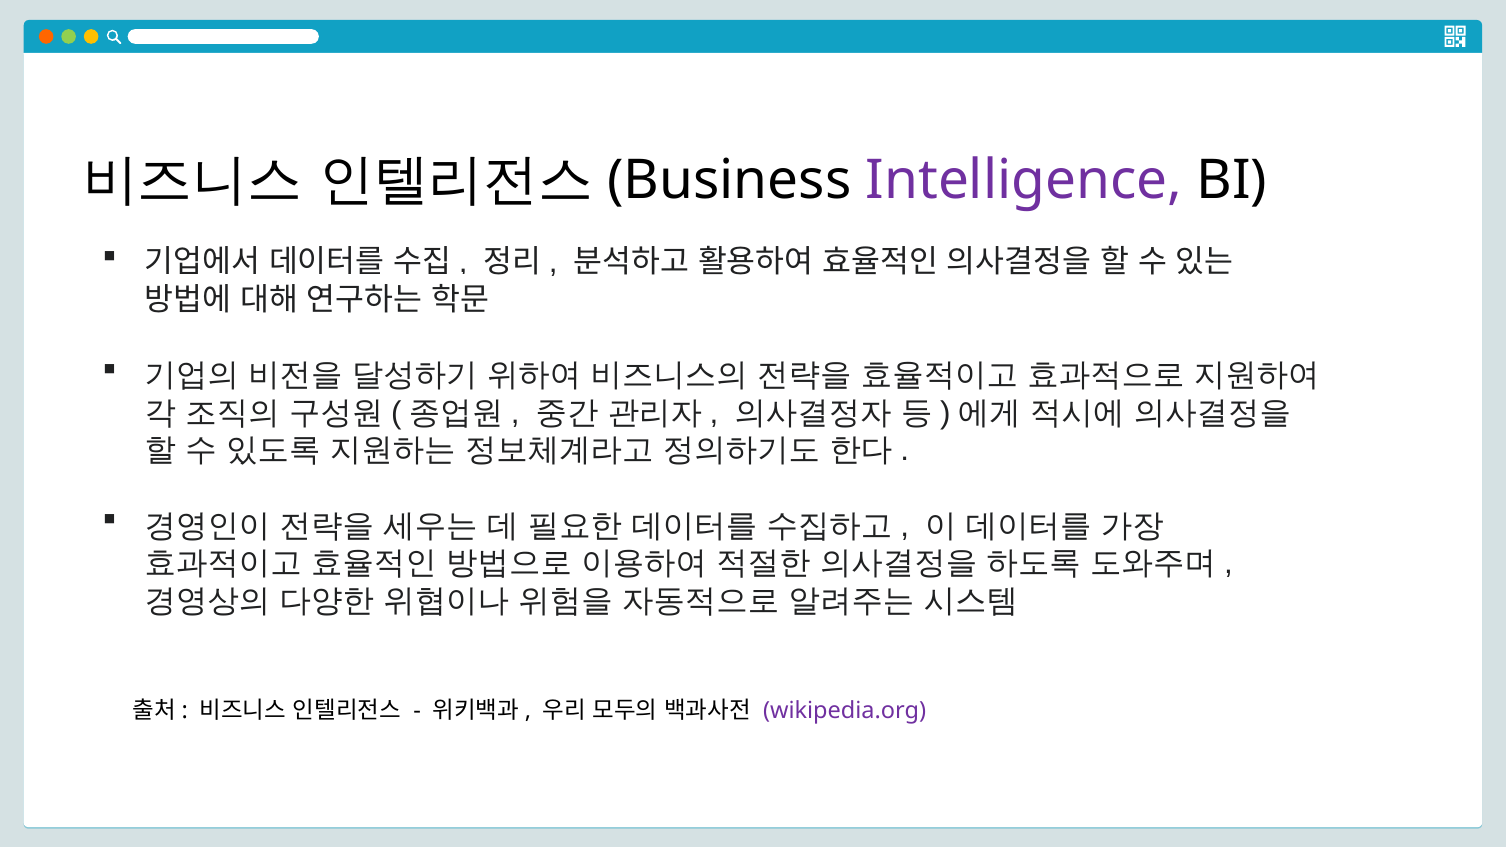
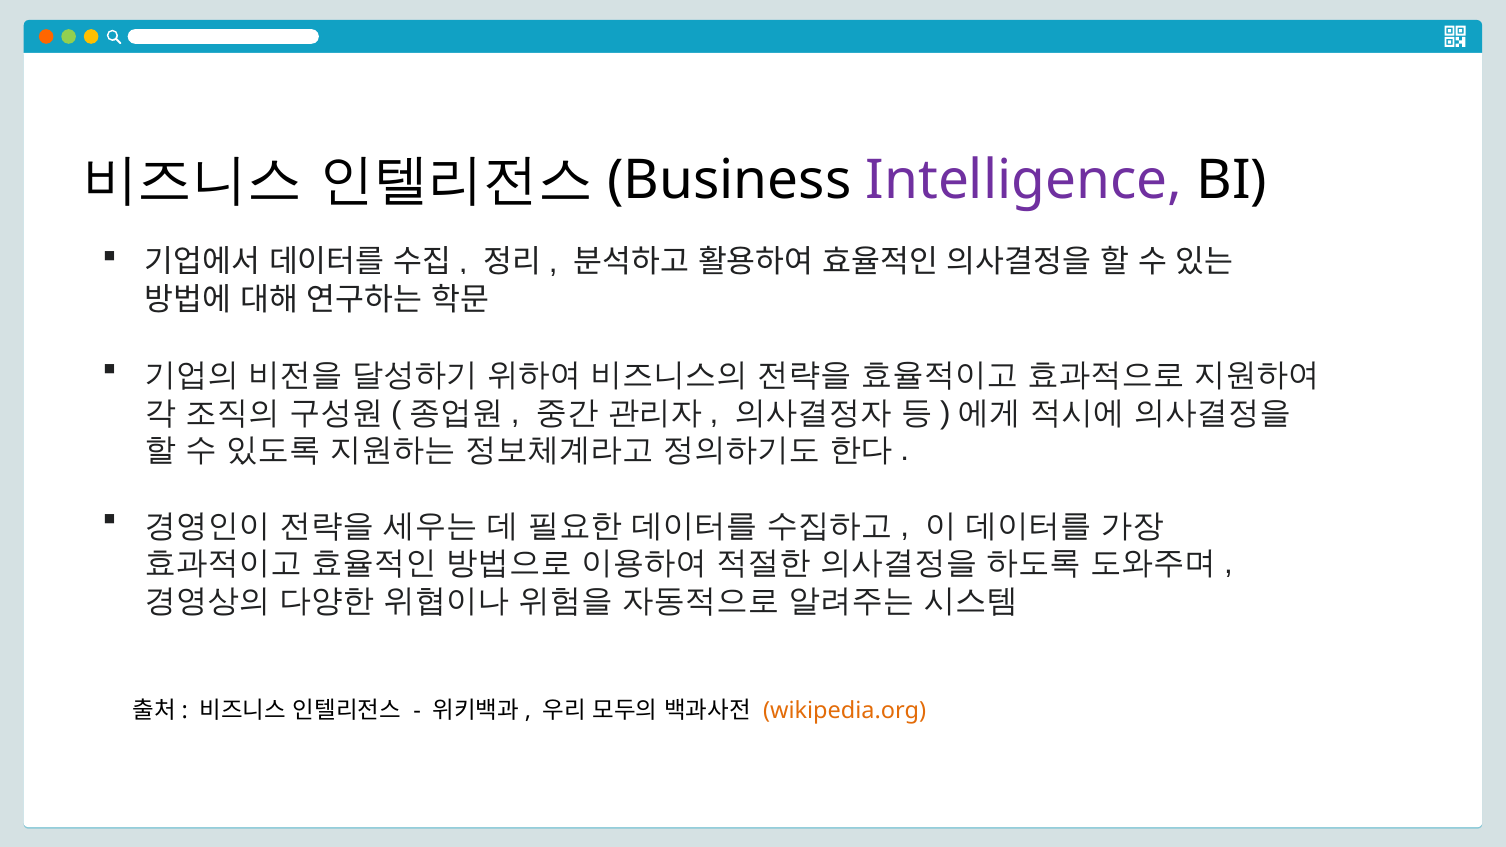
wikipedia.org colour: purple -> orange (845, 710)
